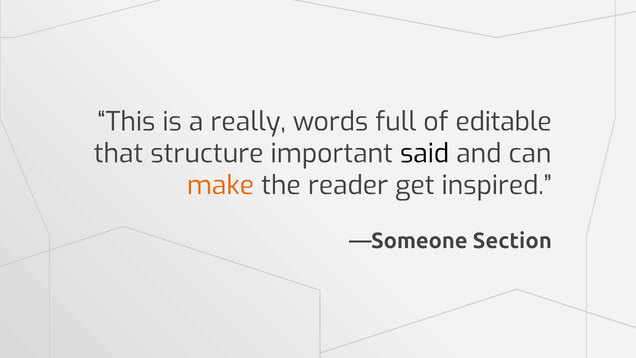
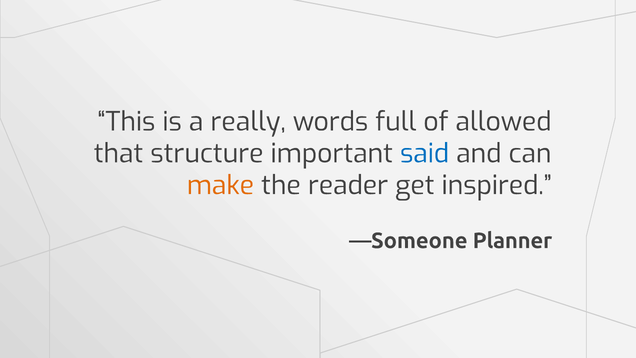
editable: editable -> allowed (504, 122)
said colour: black -> blue (425, 153)
Section: Section -> Planner (512, 241)
